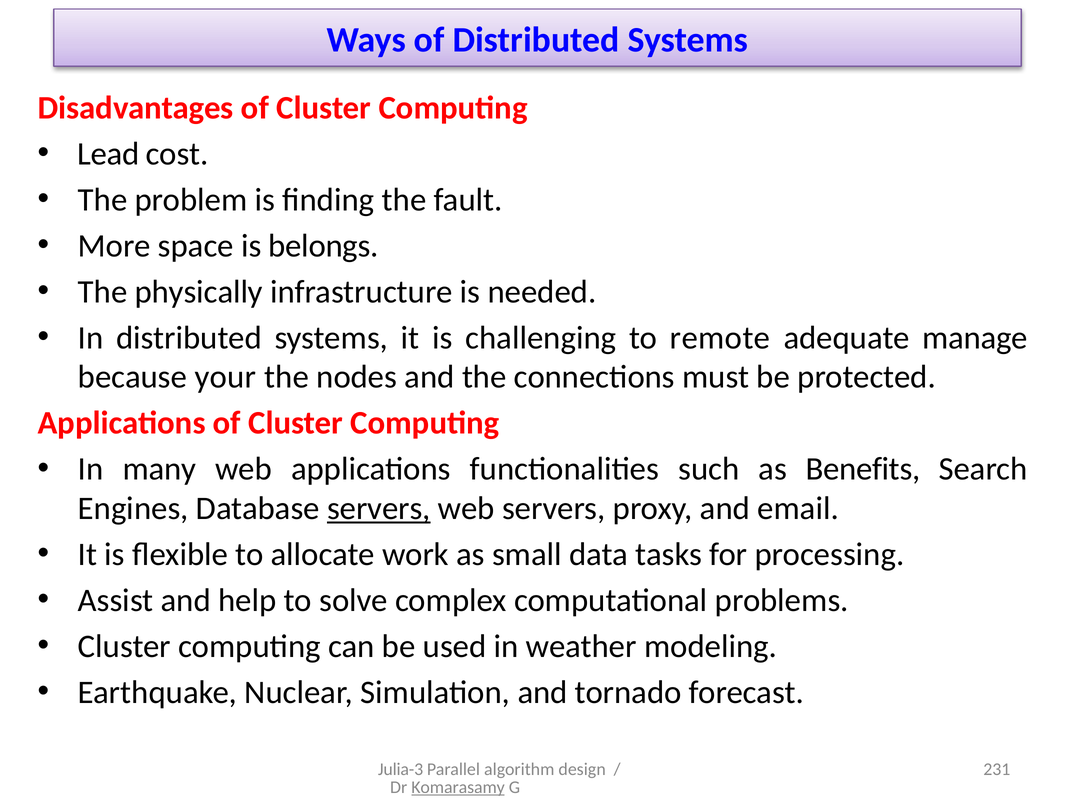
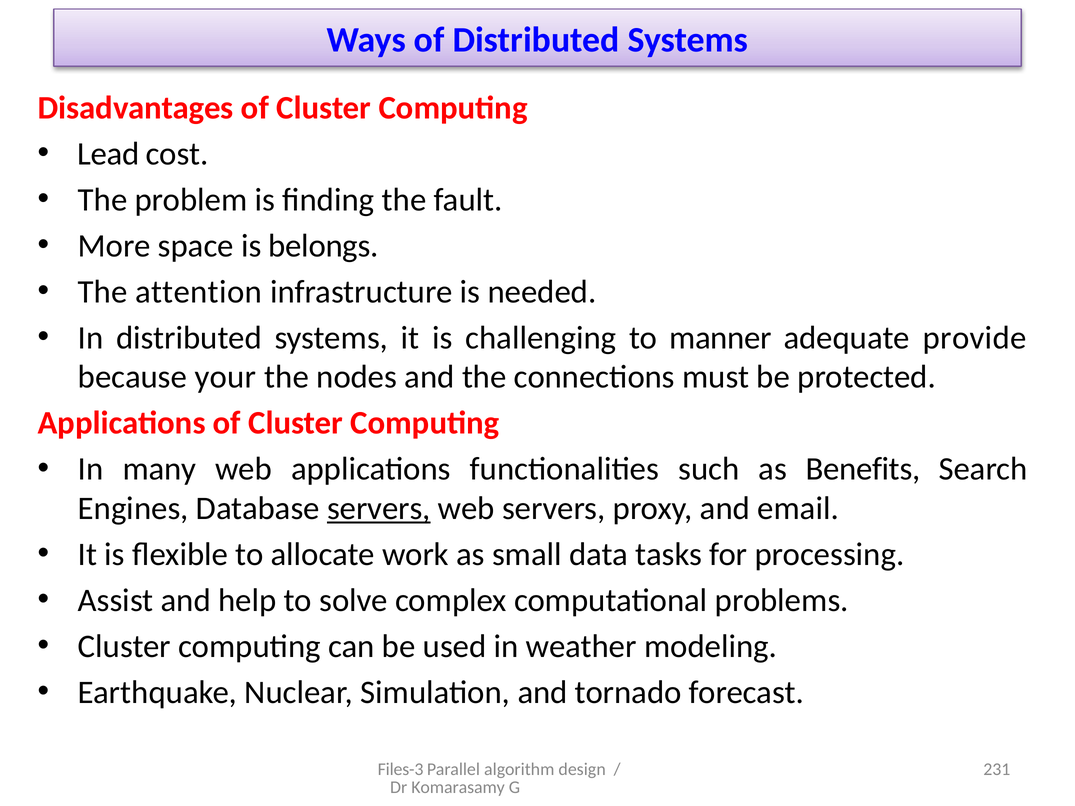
physically: physically -> attention (199, 292)
remote: remote -> manner (720, 338)
manage: manage -> provide (975, 338)
Julia-3: Julia-3 -> Files-3 (401, 770)
Komarasamy underline: present -> none (458, 788)
